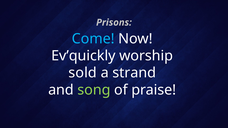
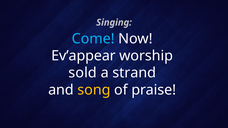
Prisons: Prisons -> Singing (114, 23)
Ev’quickly: Ev’quickly -> Ev’appear (83, 56)
song colour: light green -> yellow (94, 90)
